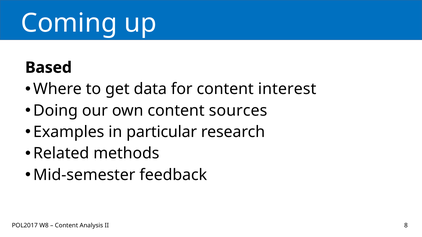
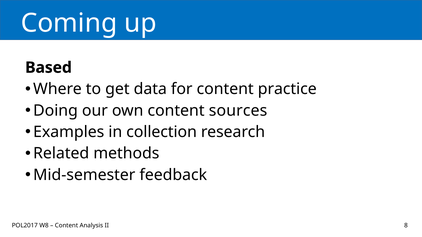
interest: interest -> practice (287, 89)
particular: particular -> collection (162, 132)
